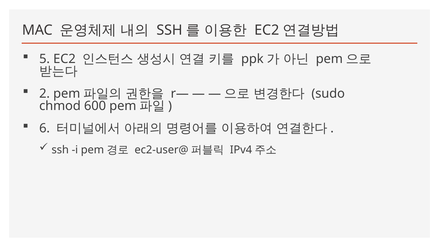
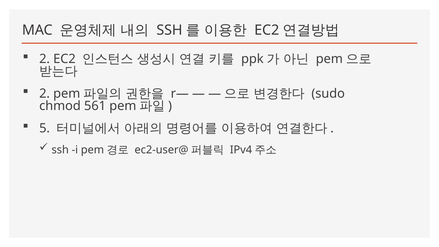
5: 5 -> 2 (45, 59)
600: 600 -> 561 (95, 106)
6: 6 -> 5 (45, 128)
